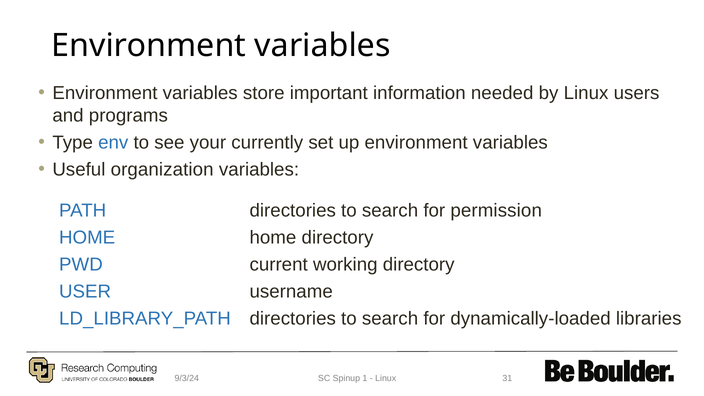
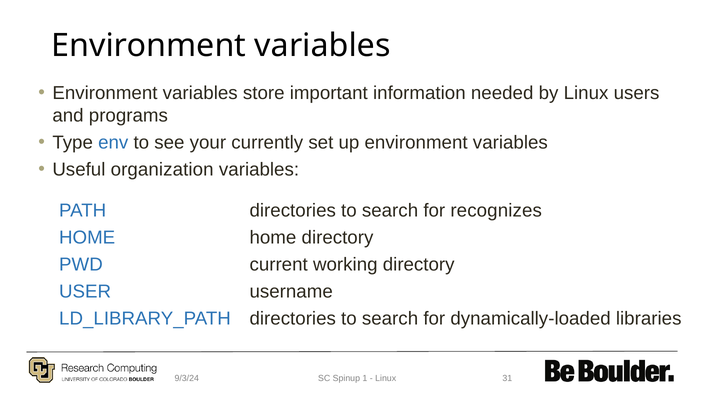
permission: permission -> recognizes (496, 211)
